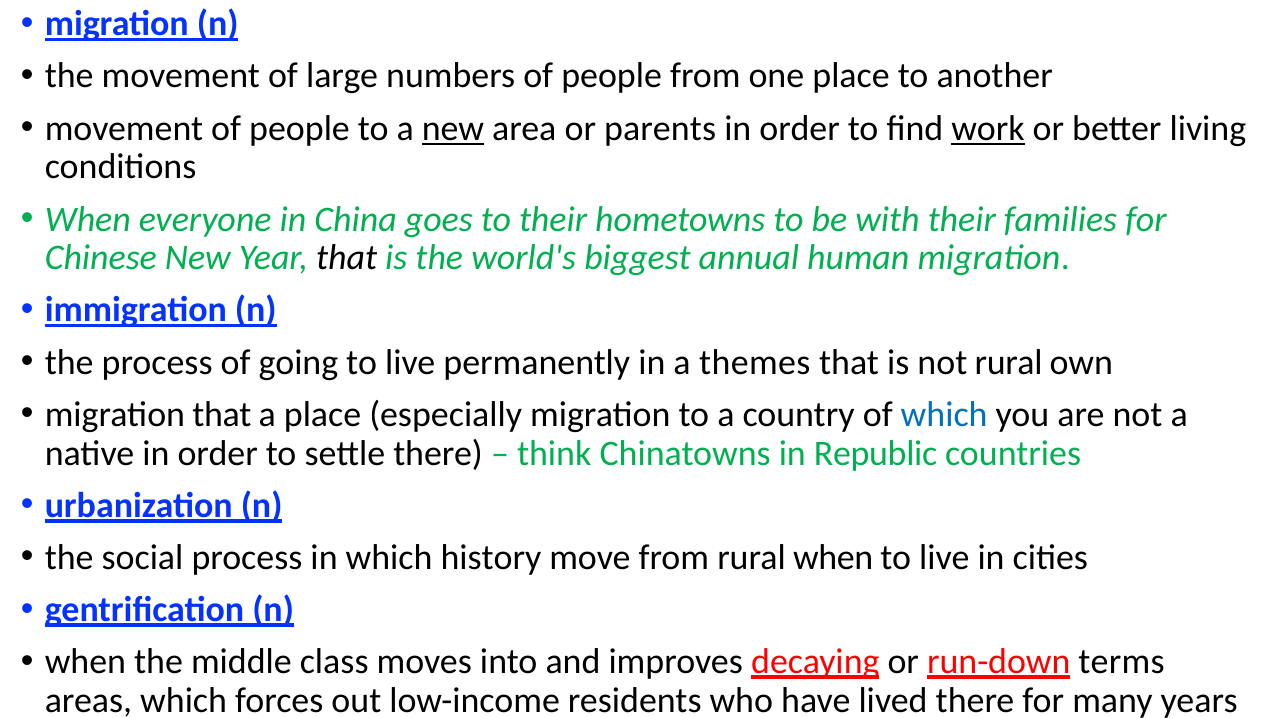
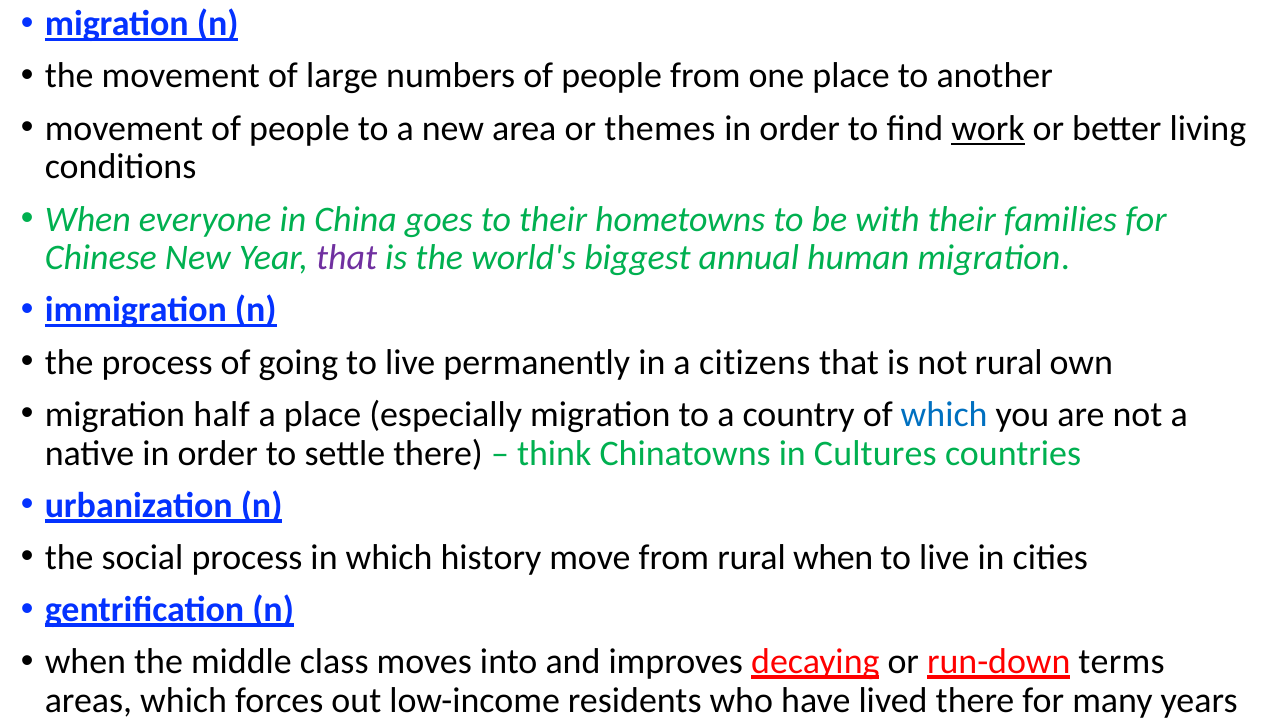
new underline: present -> none (453, 128)
parents: parents -> themes (660, 128)
that colour: black -> purple (347, 258)
themes: themes -> citizens (755, 362)
migration that: that -> half (222, 415)
Republic: Republic -> Cultures (875, 453)
